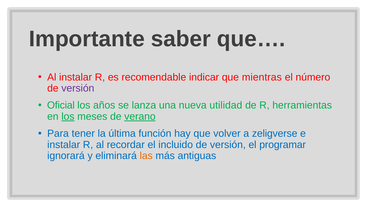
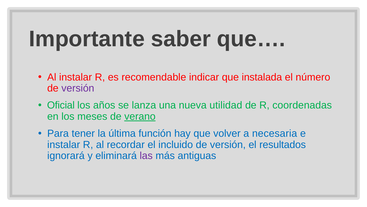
mientras: mientras -> instalada (262, 77)
herramientas: herramientas -> coordenadas (302, 105)
los underline: present -> none (68, 116)
zeligverse: zeligverse -> necesaria (275, 133)
programar: programar -> resultados (283, 144)
las colour: orange -> purple (146, 155)
